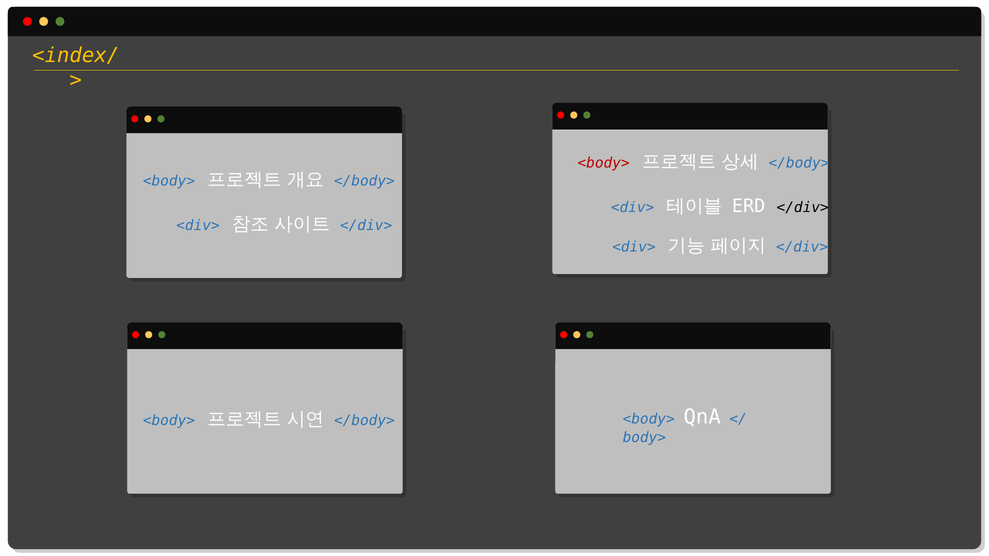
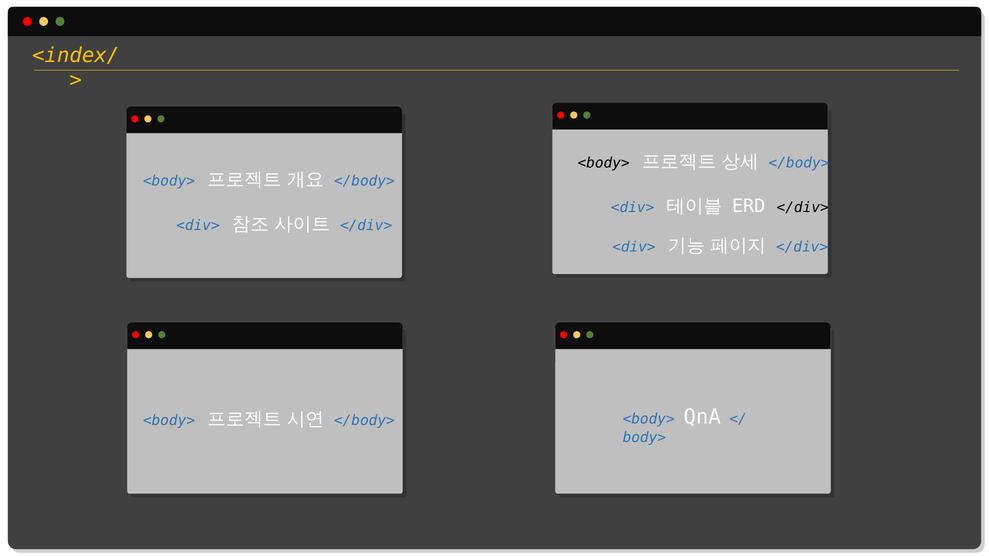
<body> colour: red -> black (604, 163)
